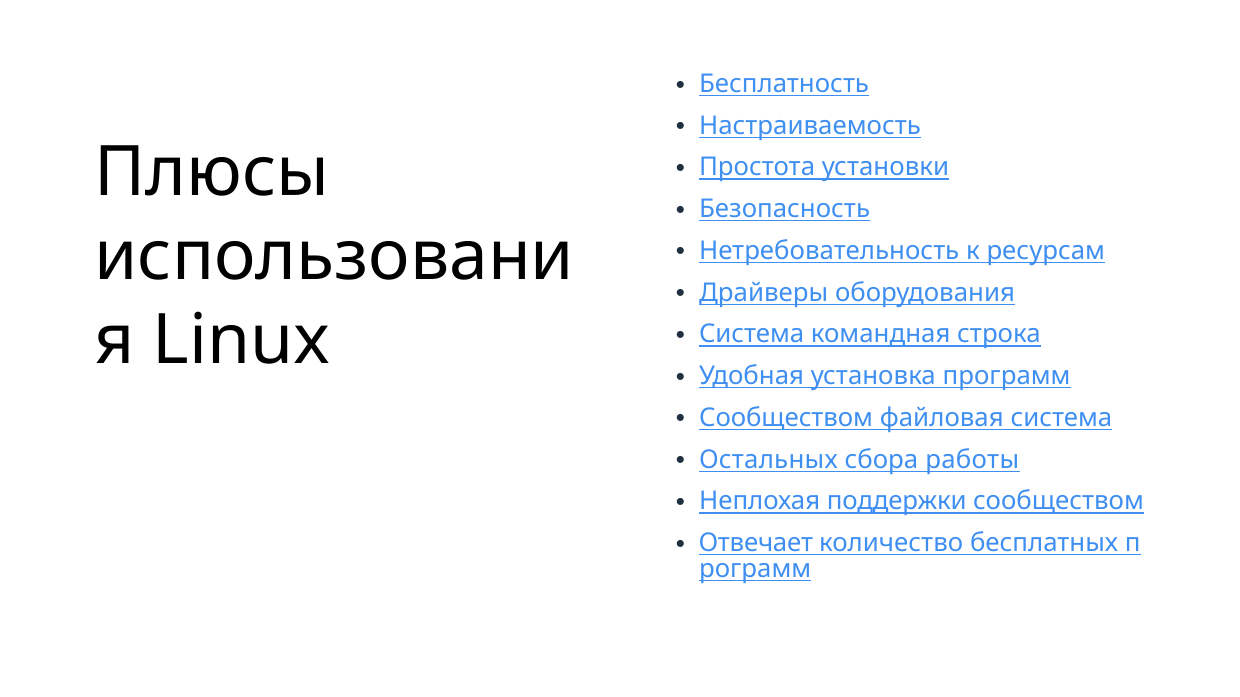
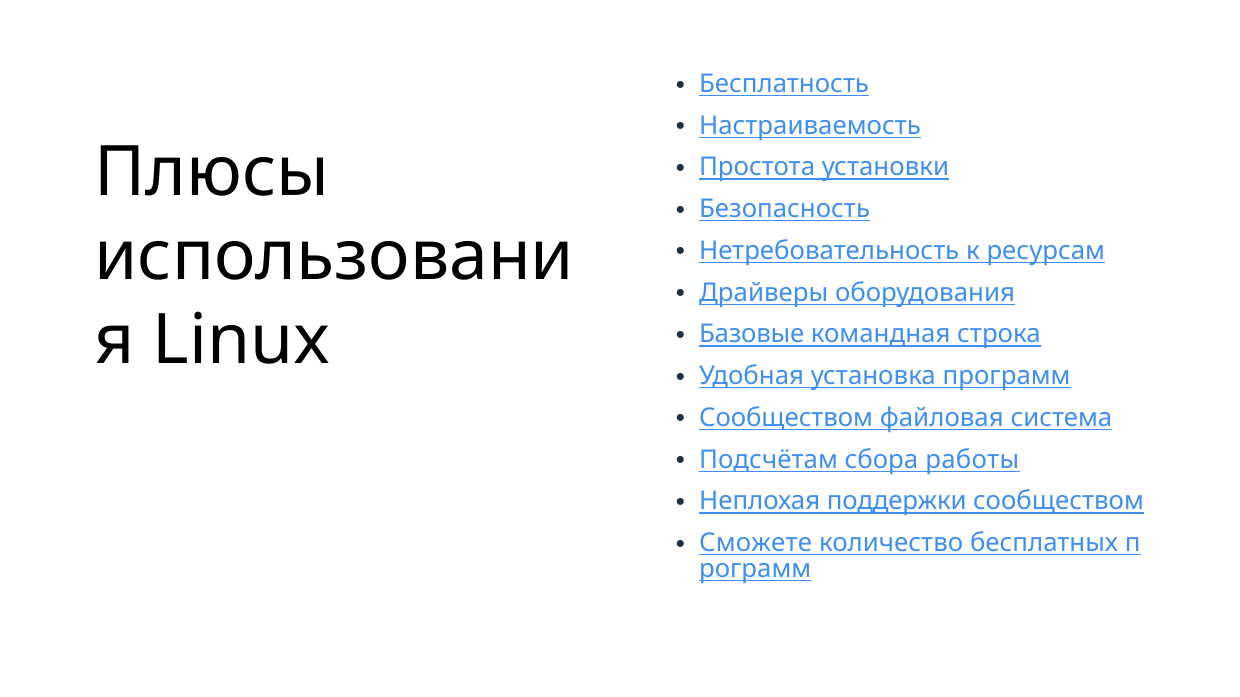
Система: Система -> Базовые (752, 335)
Остальных: Остальных -> Подсчётам (768, 460)
Отвечает: Отвечает -> Сможете (756, 543)
